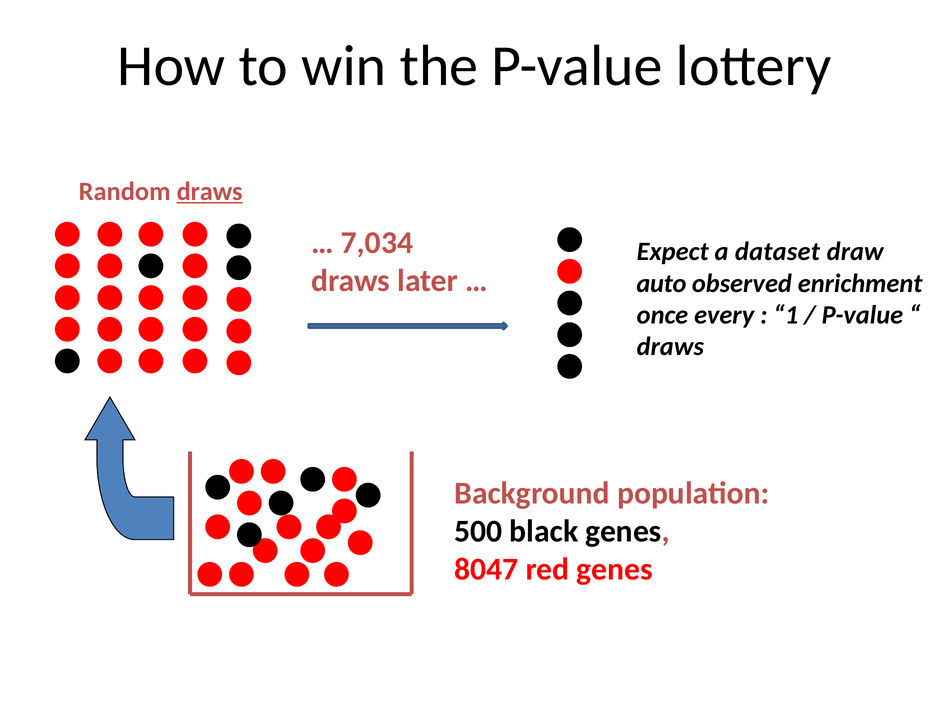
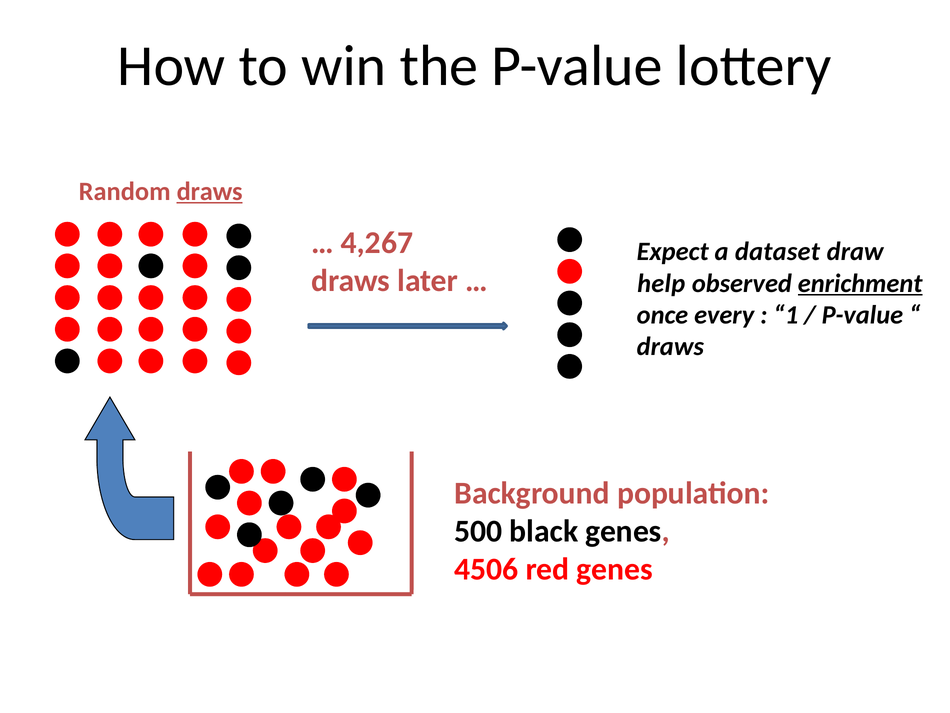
7,034: 7,034 -> 4,267 (377, 242)
auto: auto -> help (661, 283)
enrichment underline: none -> present (860, 283)
8047: 8047 -> 4506 (486, 569)
